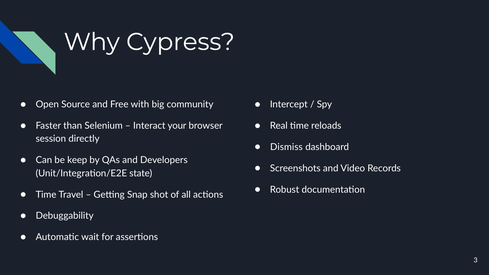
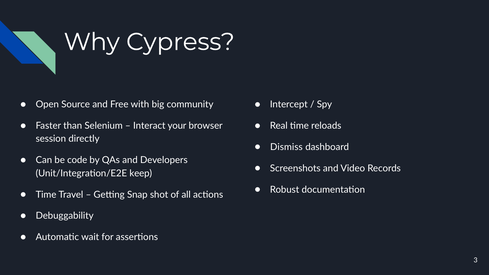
keep: keep -> code (77, 160)
state: state -> keep (141, 173)
